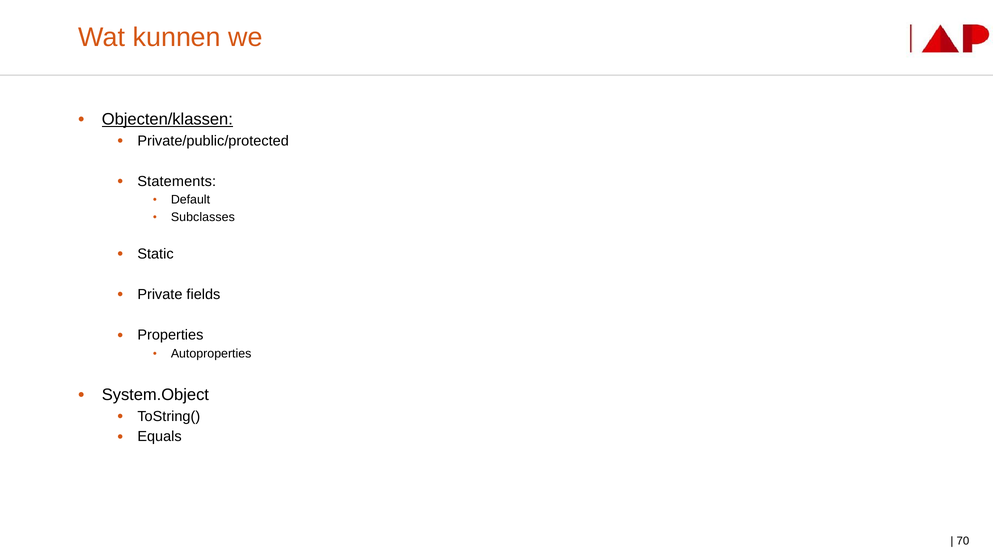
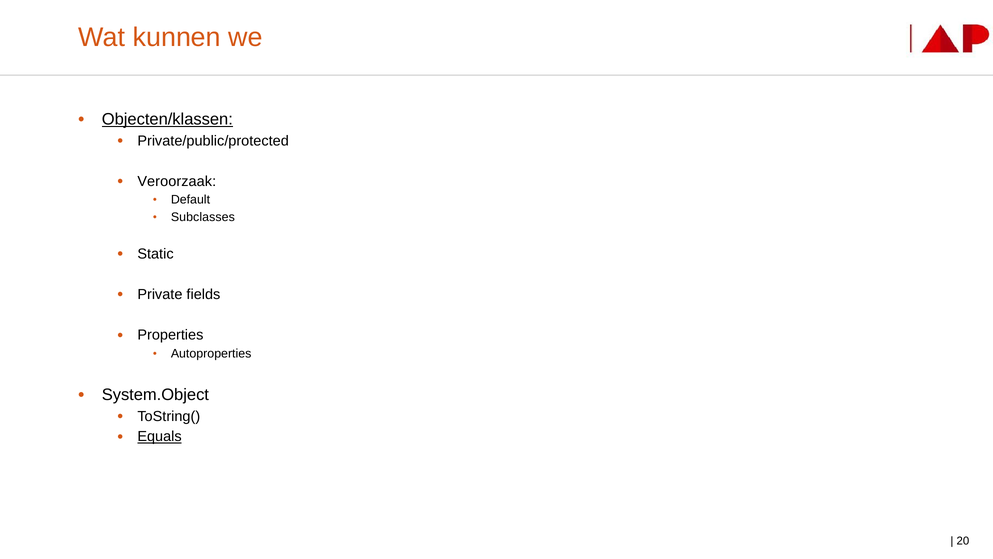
Statements: Statements -> Veroorzaak (177, 181)
Equals underline: none -> present (160, 436)
70: 70 -> 20 (963, 541)
